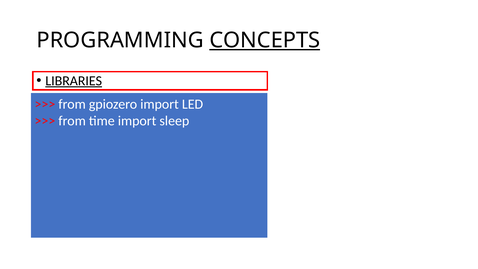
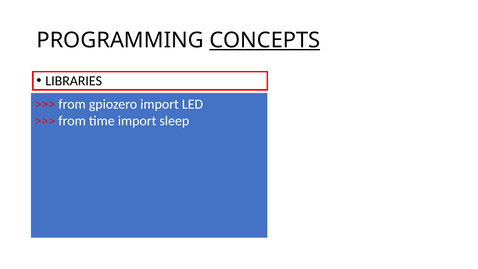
LIBRARIES underline: present -> none (74, 81)
